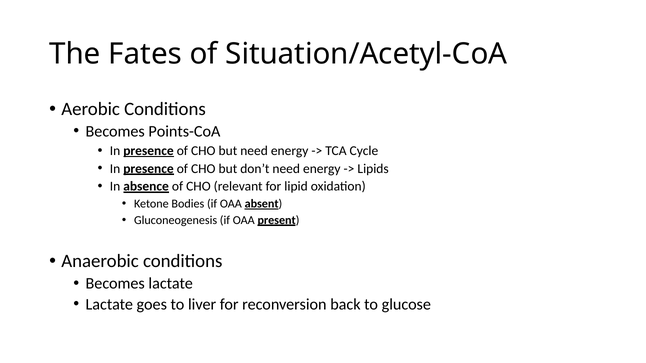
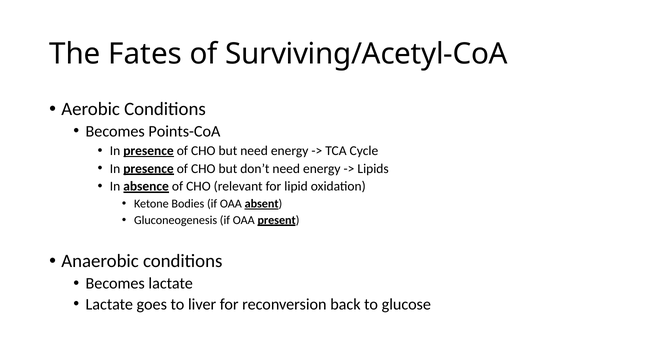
Situation/Acetyl-CoA: Situation/Acetyl-CoA -> Surviving/Acetyl-CoA (366, 54)
